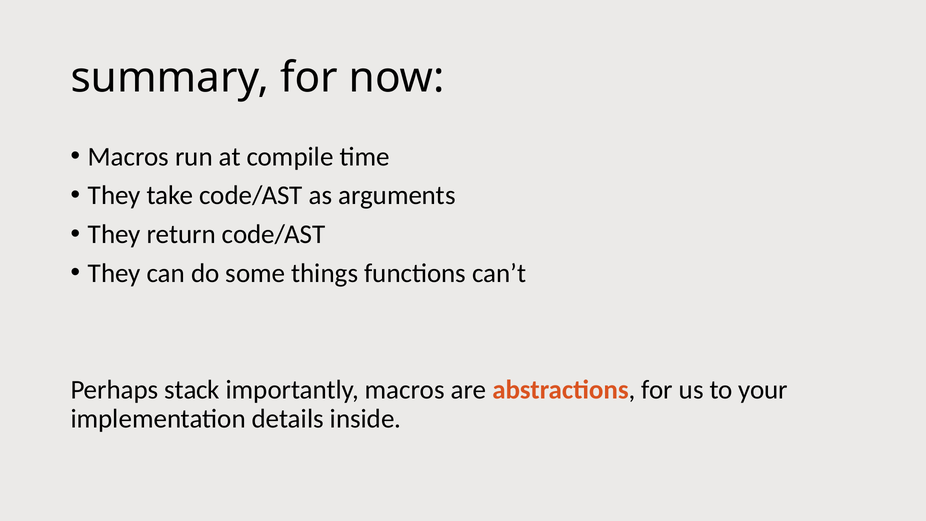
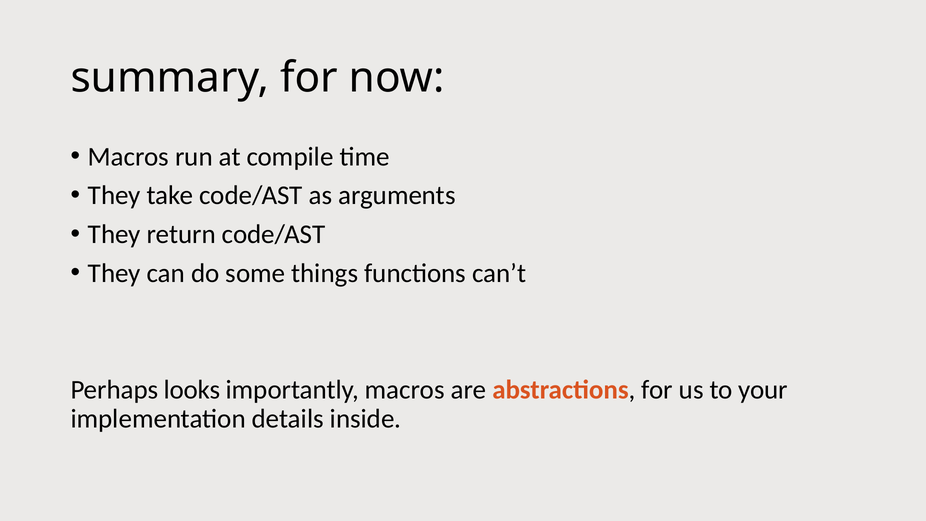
stack: stack -> looks (192, 390)
